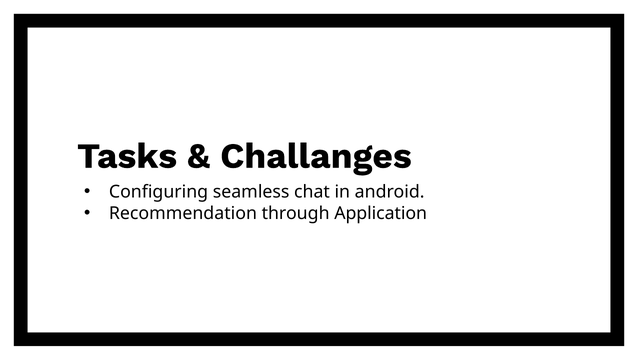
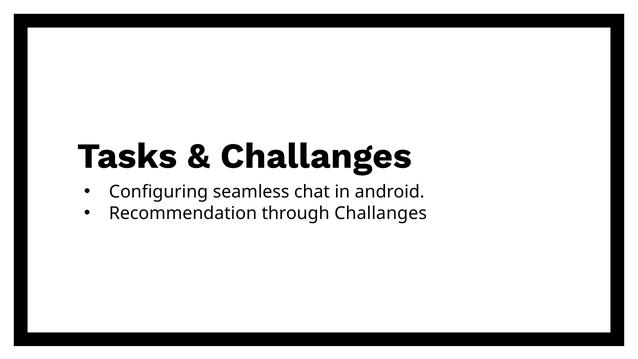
through Application: Application -> Challanges (381, 213)
